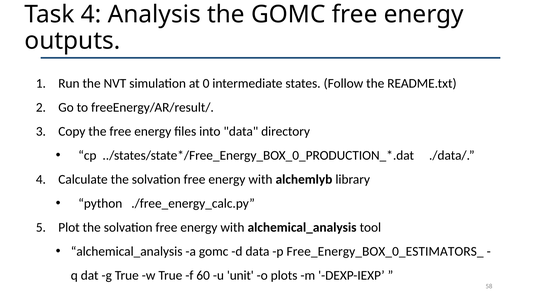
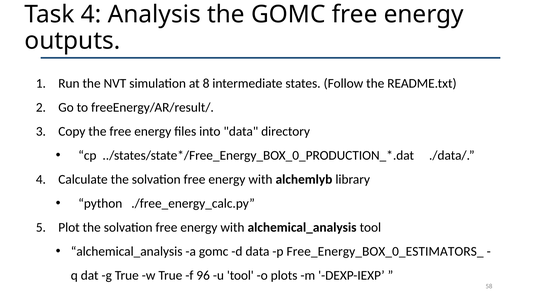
0: 0 -> 8 (206, 83)
60: 60 -> 96 (203, 275)
u unit: unit -> tool (240, 275)
